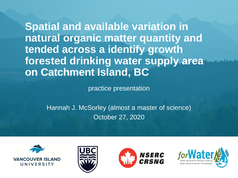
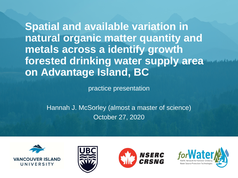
tended: tended -> metals (42, 50)
Catchment: Catchment -> Advantage (68, 72)
